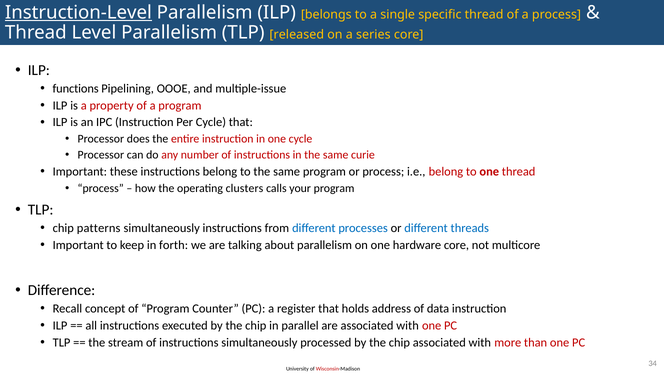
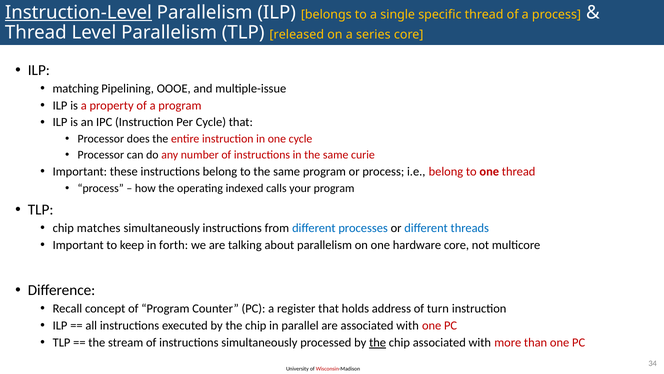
functions: functions -> matching (76, 88)
clusters: clusters -> indexed (245, 188)
patterns: patterns -> matches (99, 228)
data: data -> turn (438, 308)
the underline: none -> present (378, 342)
